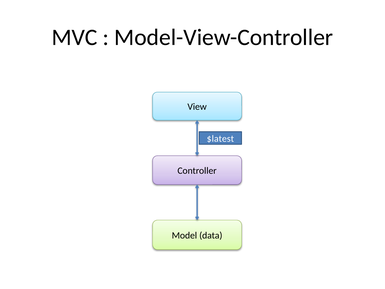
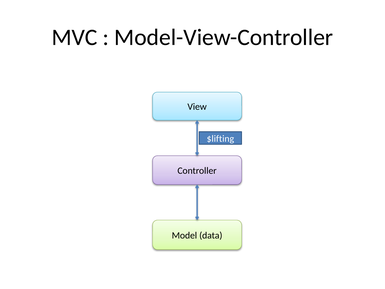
$latest: $latest -> $lifting (220, 139)
